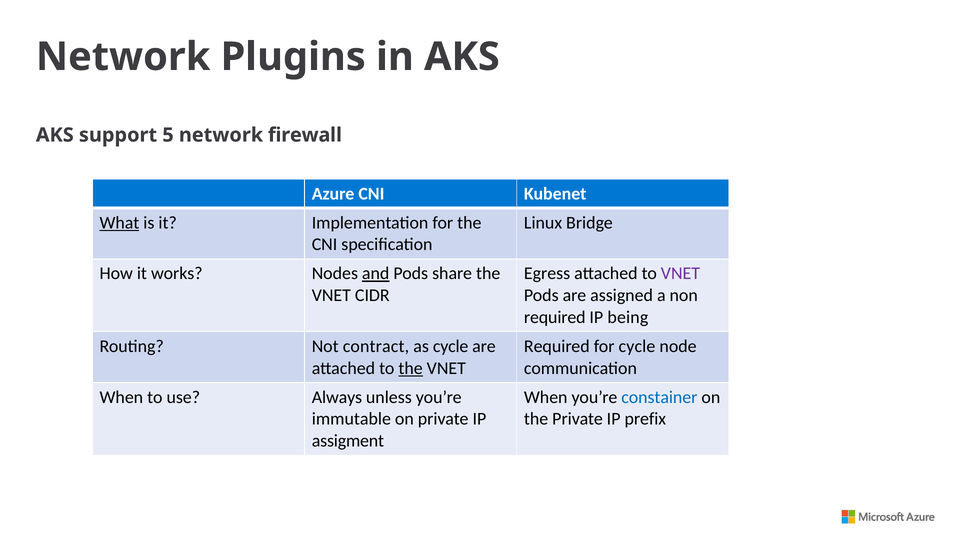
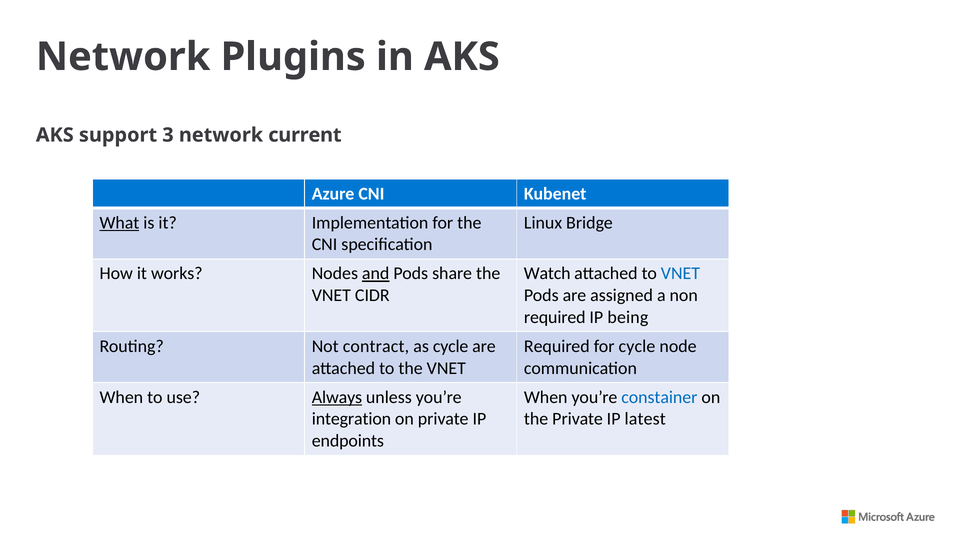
5: 5 -> 3 (168, 135)
firewall: firewall -> current (305, 135)
Egress: Egress -> Watch (547, 274)
VNET colour: purple -> blue (680, 274)
the underline: present -> none (411, 368)
Always underline: none -> present (337, 397)
immutable: immutable -> integration (351, 419)
prefix: prefix -> latest (645, 419)
assigment: assigment -> endpoints (348, 441)
